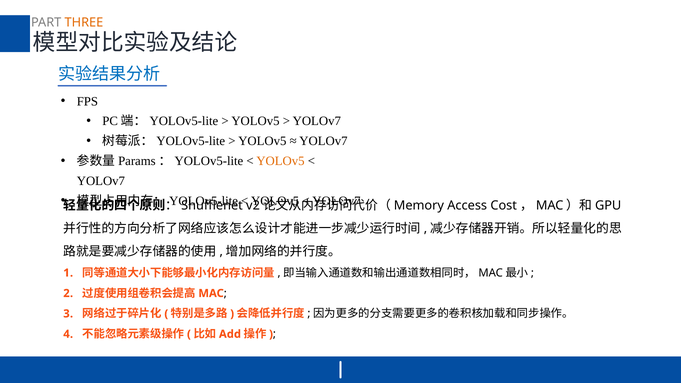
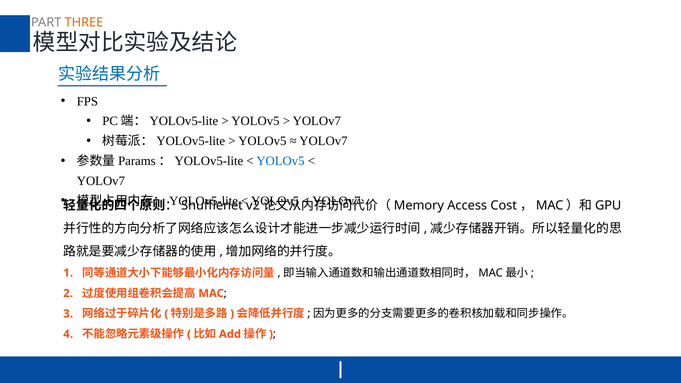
YOLOv5 colour: orange -> blue (280, 161)
